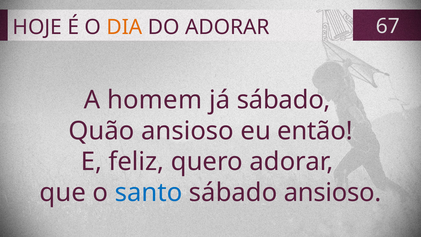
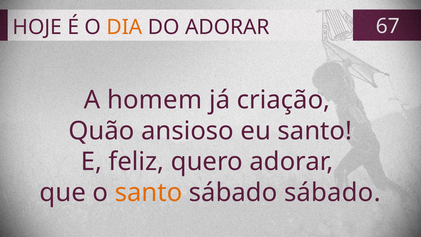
já sábado: sábado -> criação (284, 100)
eu então: então -> santo (315, 131)
santo colour: blue -> orange (149, 193)
sábado ansioso: ansioso -> sábado (332, 193)
